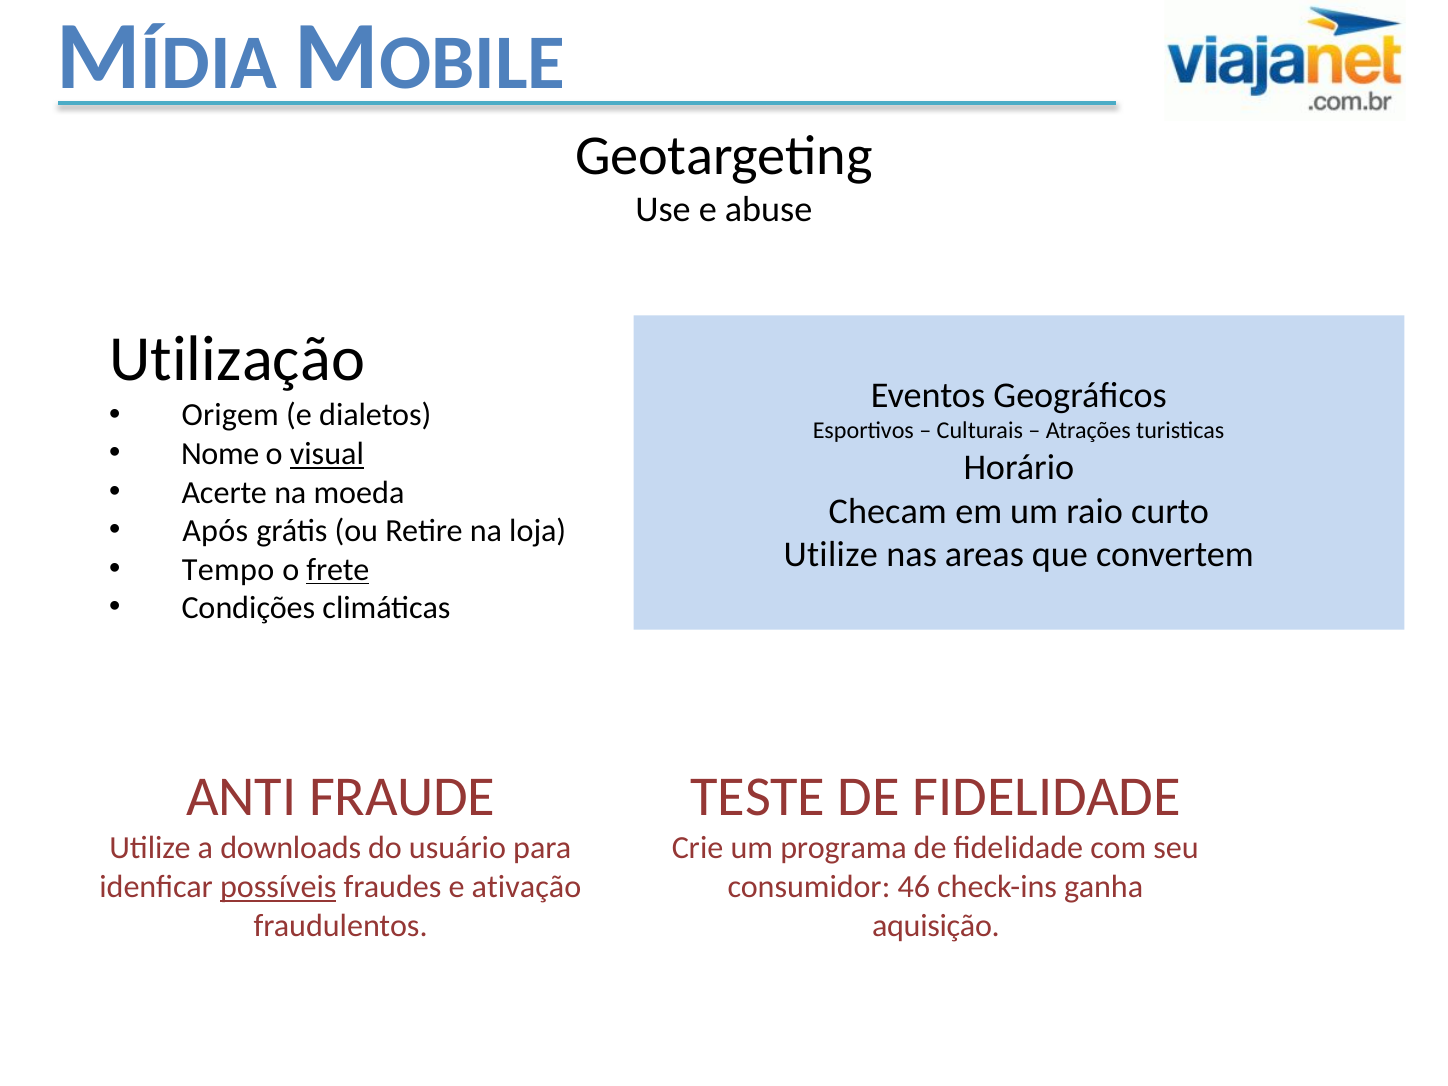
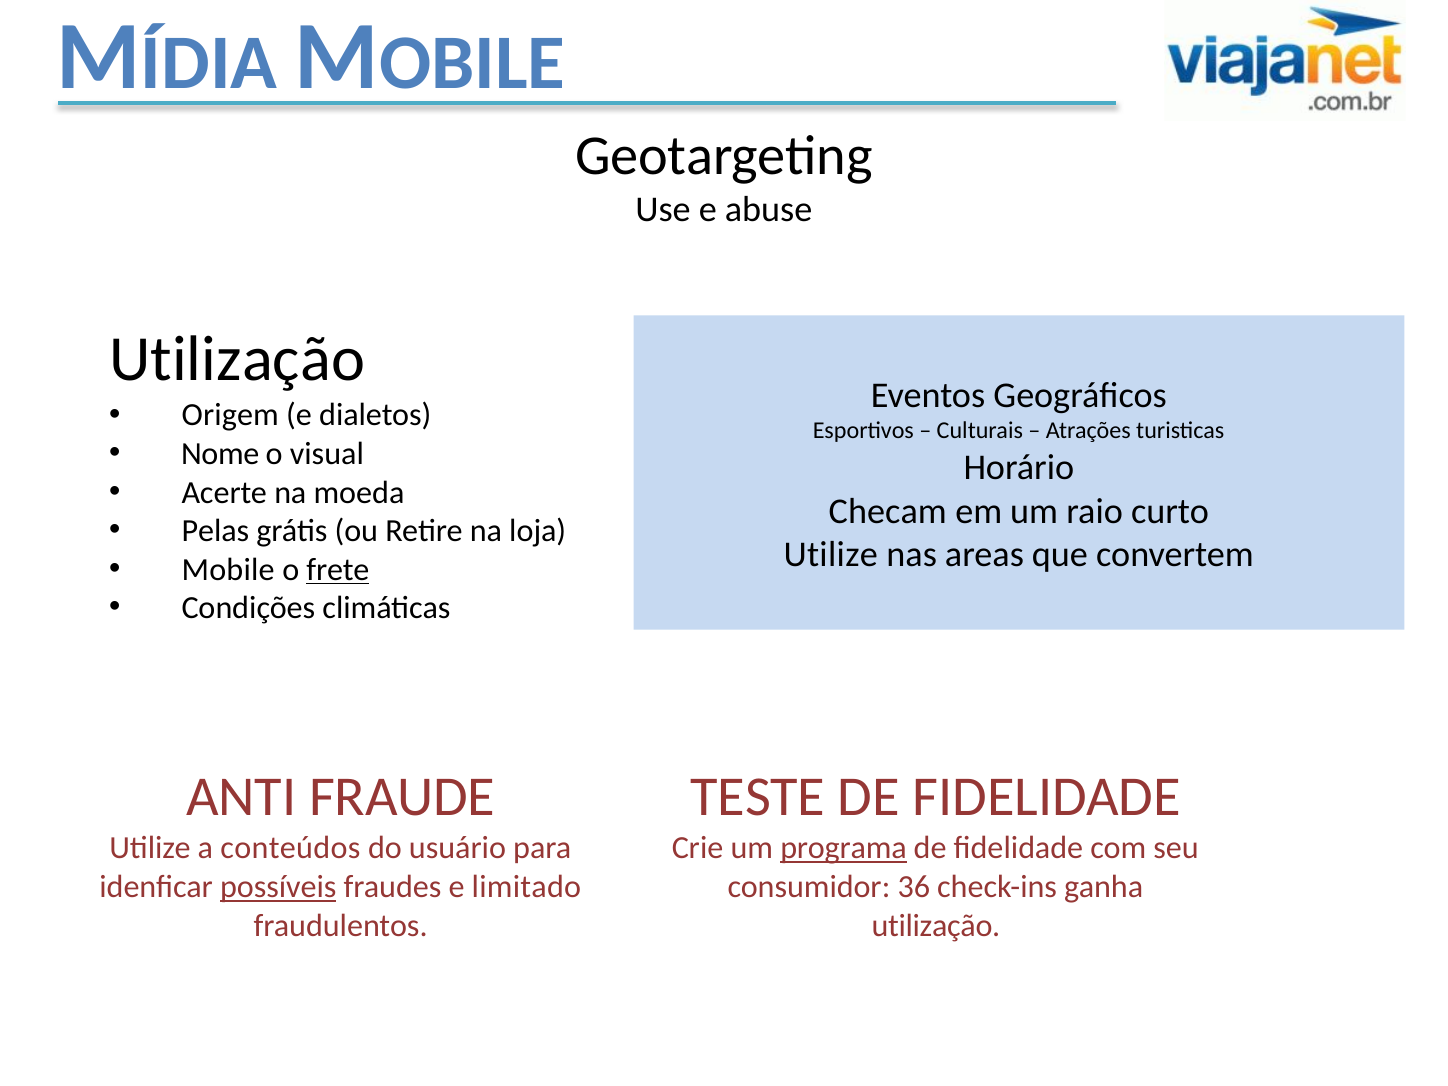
visual underline: present -> none (327, 454)
Após: Após -> Pelas (215, 531)
Tempo: Tempo -> Mobile (228, 570)
downloads: downloads -> conteúdos (290, 848)
programa underline: none -> present (844, 848)
ativação: ativação -> limitado (526, 887)
46: 46 -> 36 (914, 887)
aquisição: aquisição -> utilização (936, 926)
